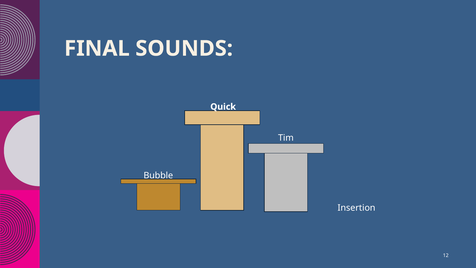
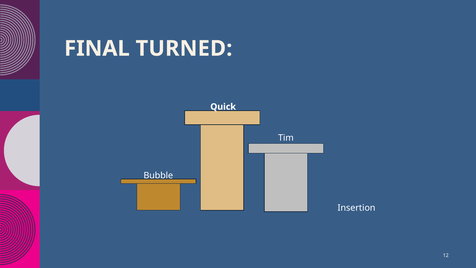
SOUNDS: SOUNDS -> TURNED (184, 48)
